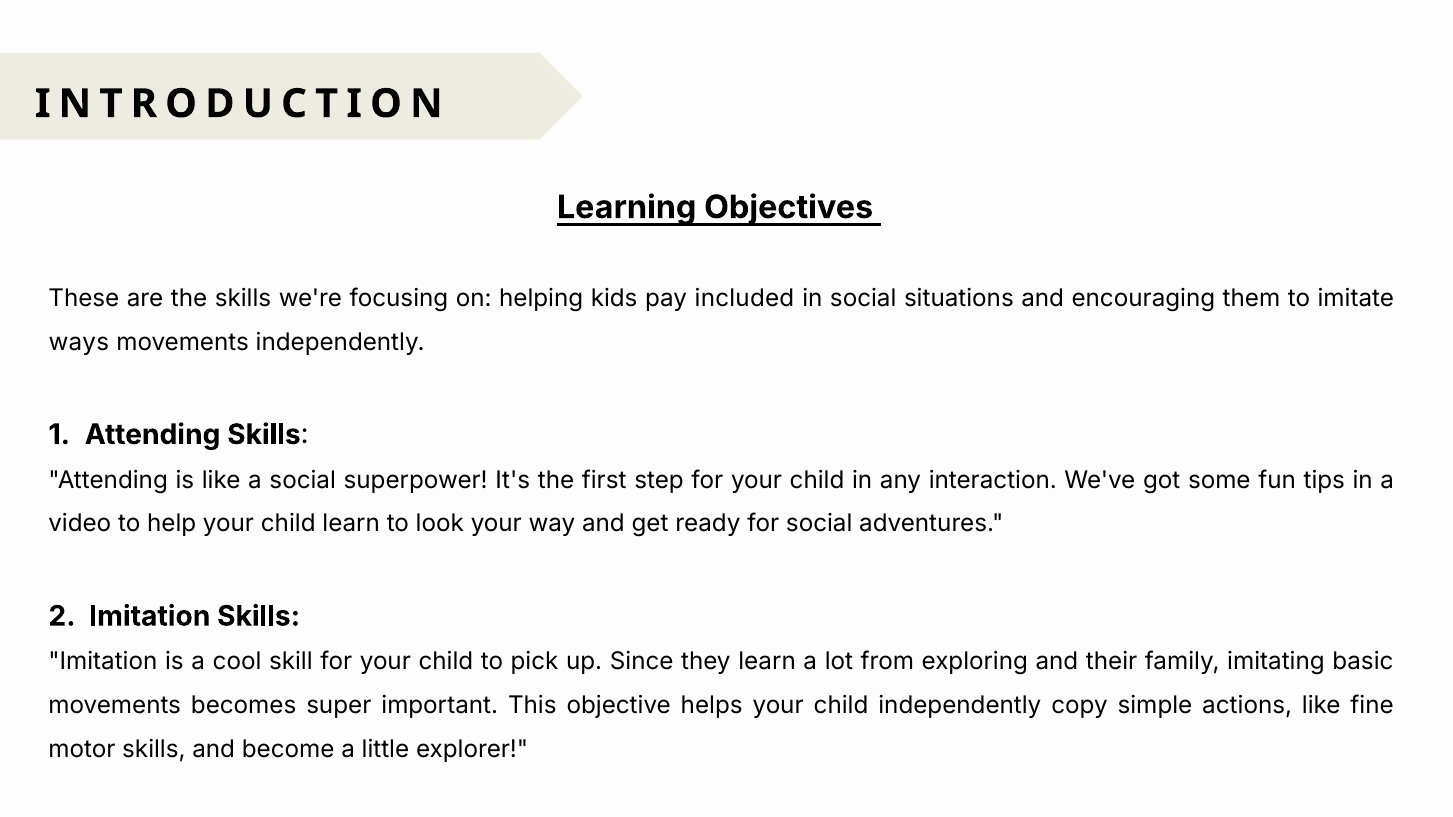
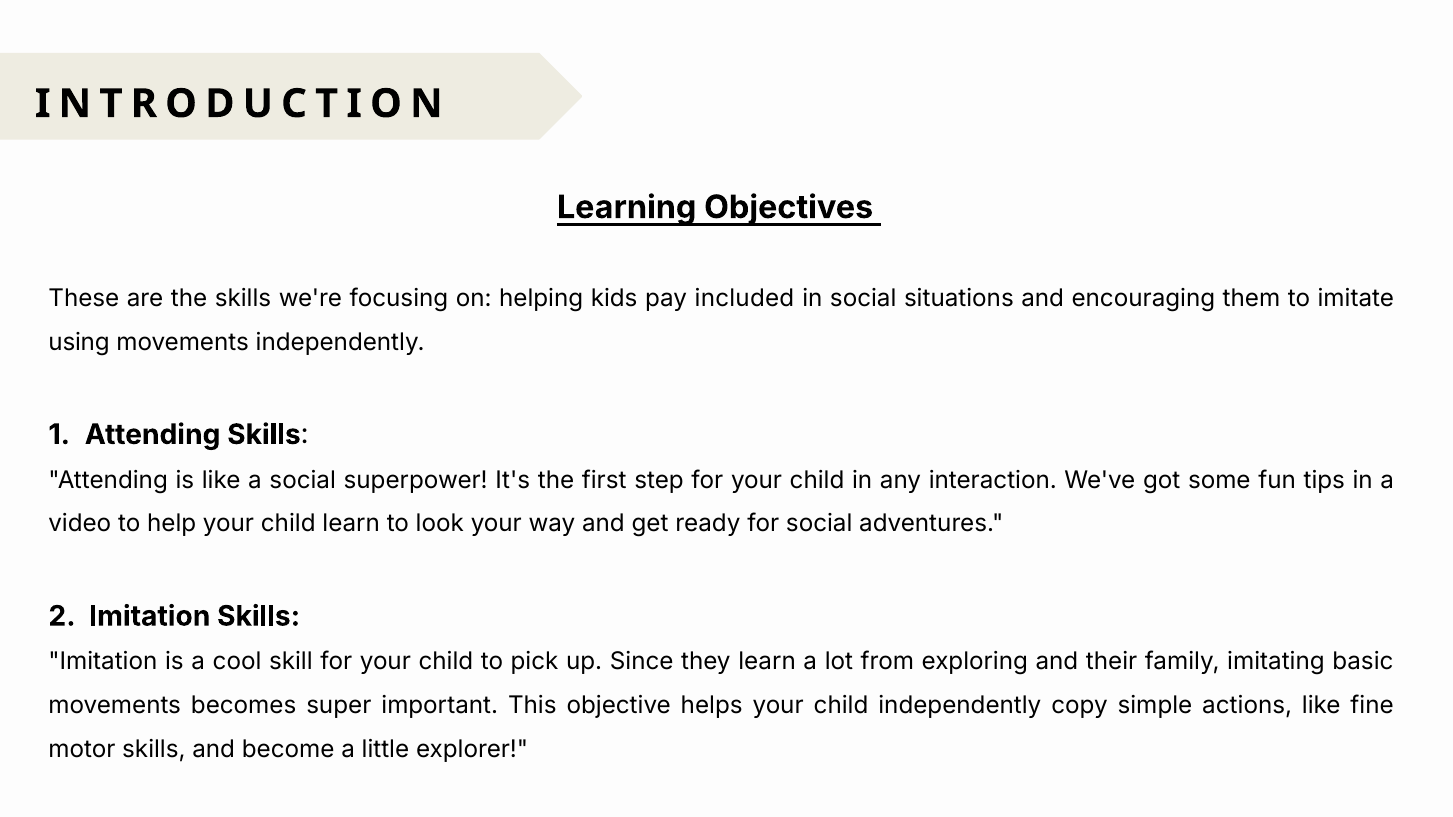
ways: ways -> using (79, 343)
